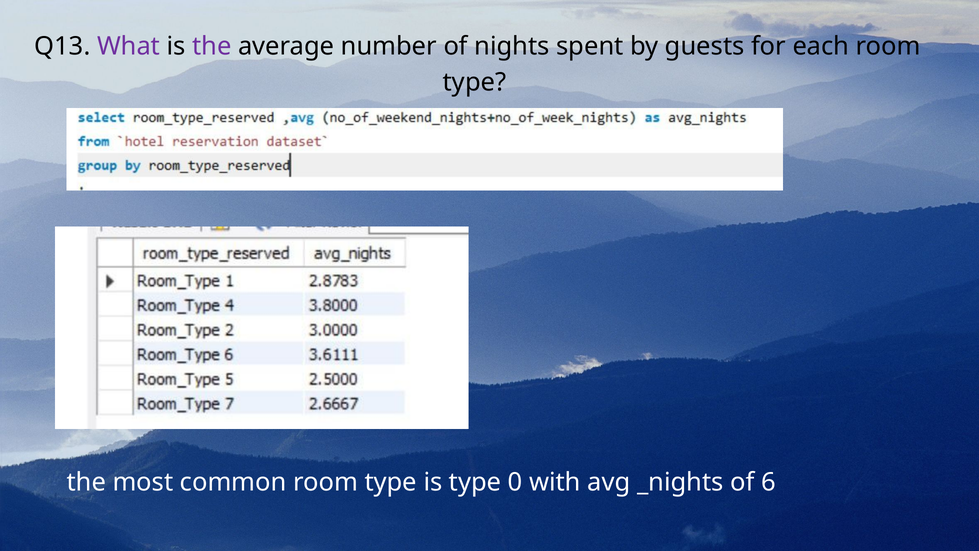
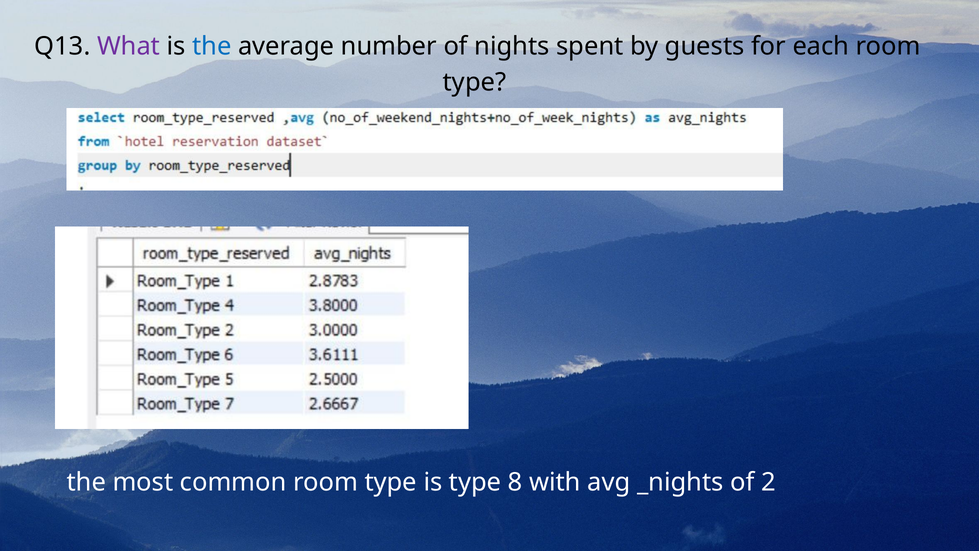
the colour: purple -> blue (212, 46)
0: 0 -> 8 (515, 482)
6: 6 -> 2 (768, 482)
